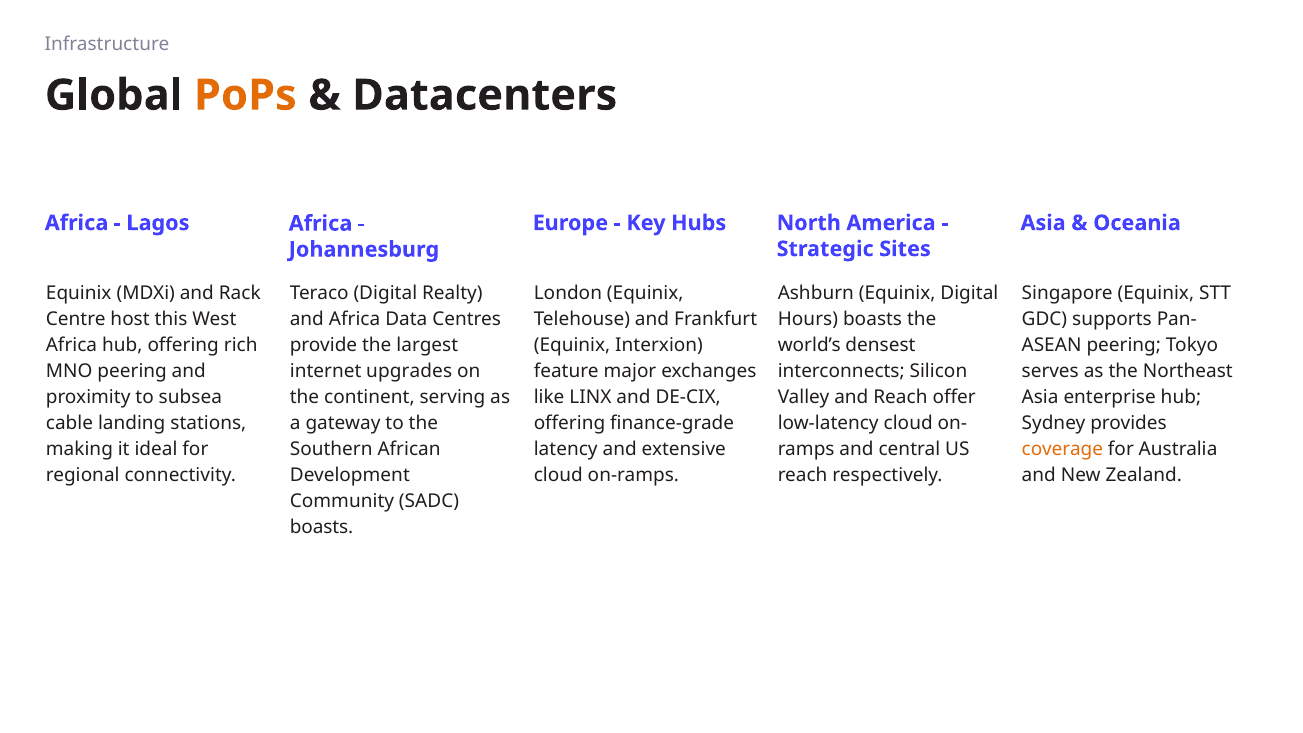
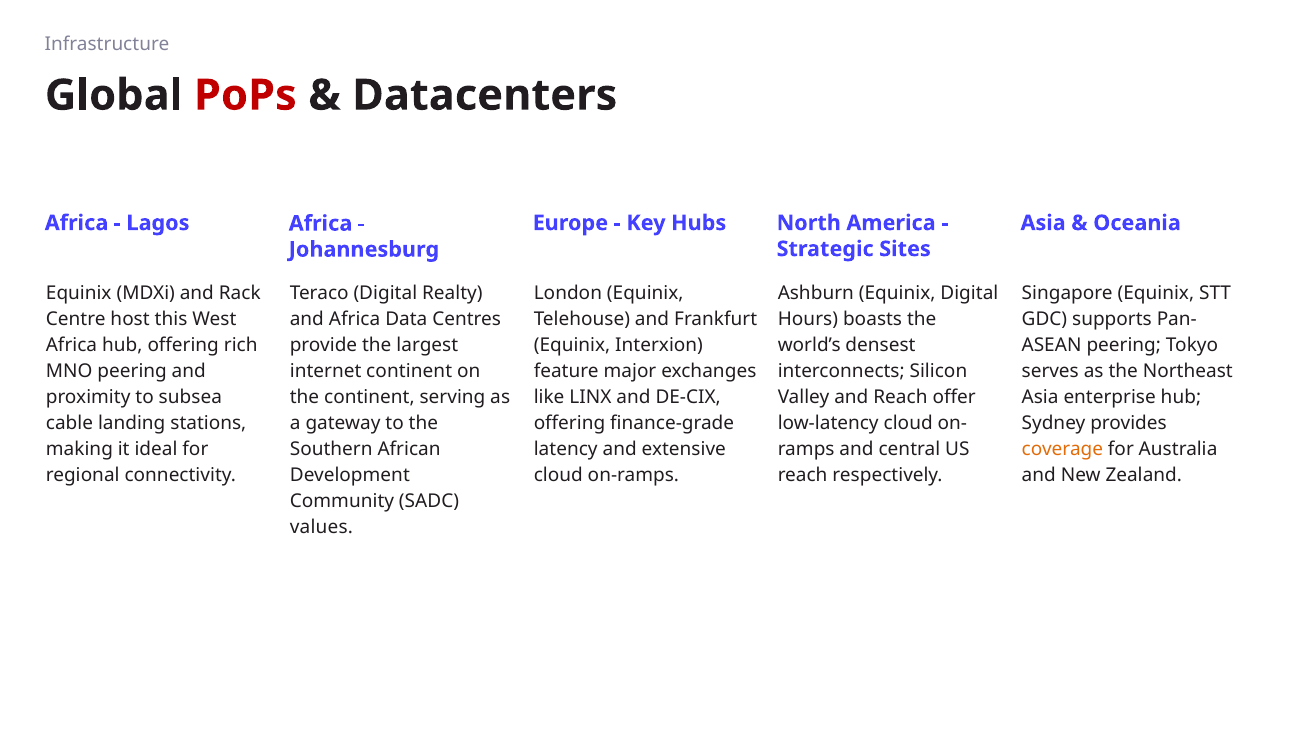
PoPs colour: orange -> red (245, 95)
internet upgrades: upgrades -> continent (409, 371)
boasts: boasts -> values (321, 527)
